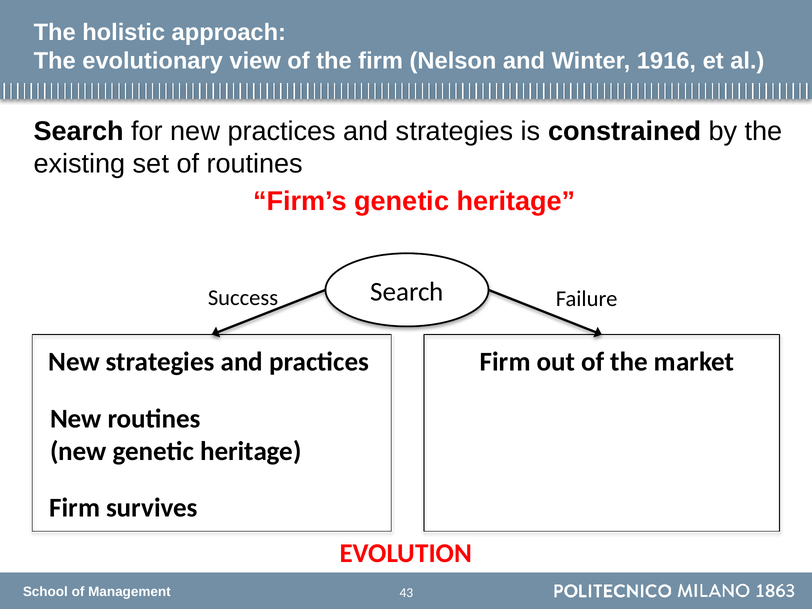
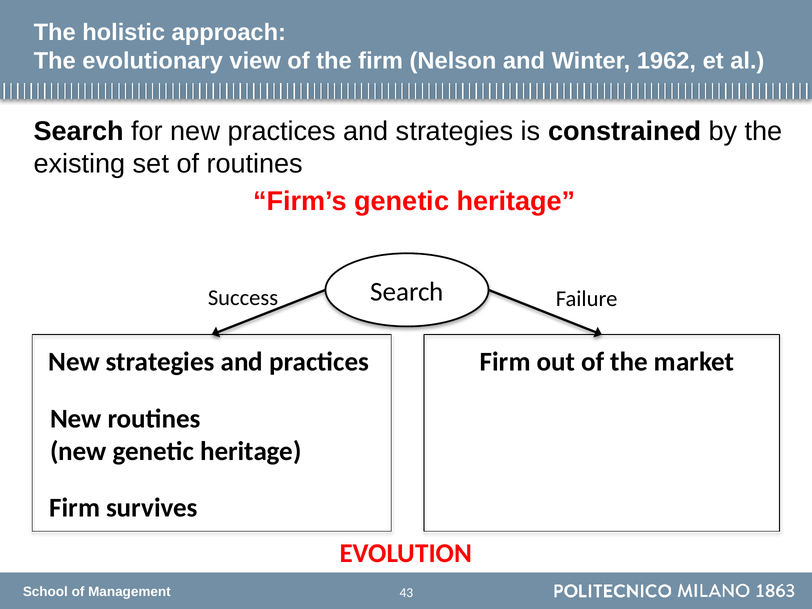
1916: 1916 -> 1962 (666, 61)
